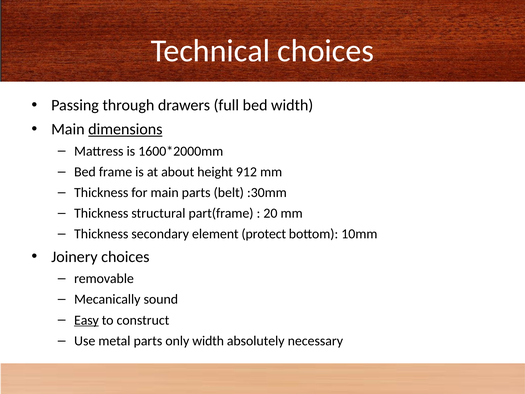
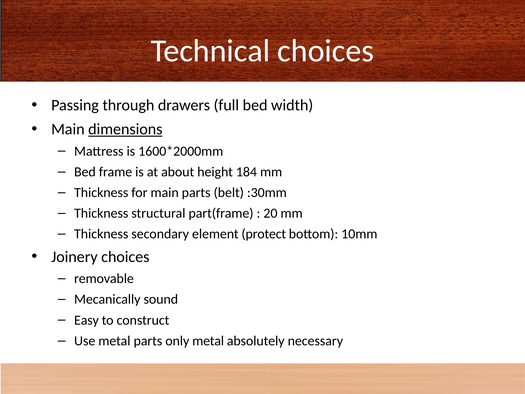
912: 912 -> 184 (246, 172)
Easy underline: present -> none (86, 320)
only width: width -> metal (208, 341)
